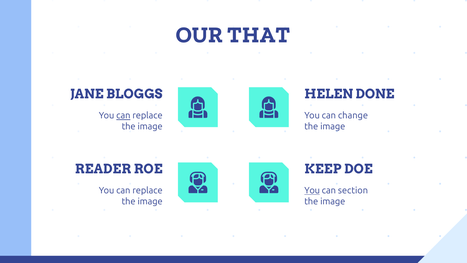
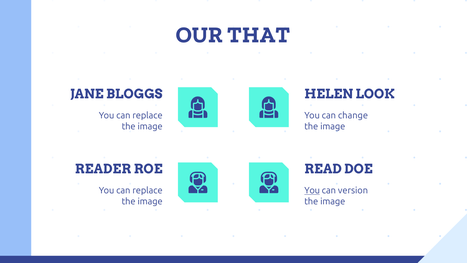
DONE: DONE -> LOOK (375, 94)
can underline: present -> none (123, 116)
KEEP: KEEP -> READ (323, 169)
section: section -> version (353, 190)
